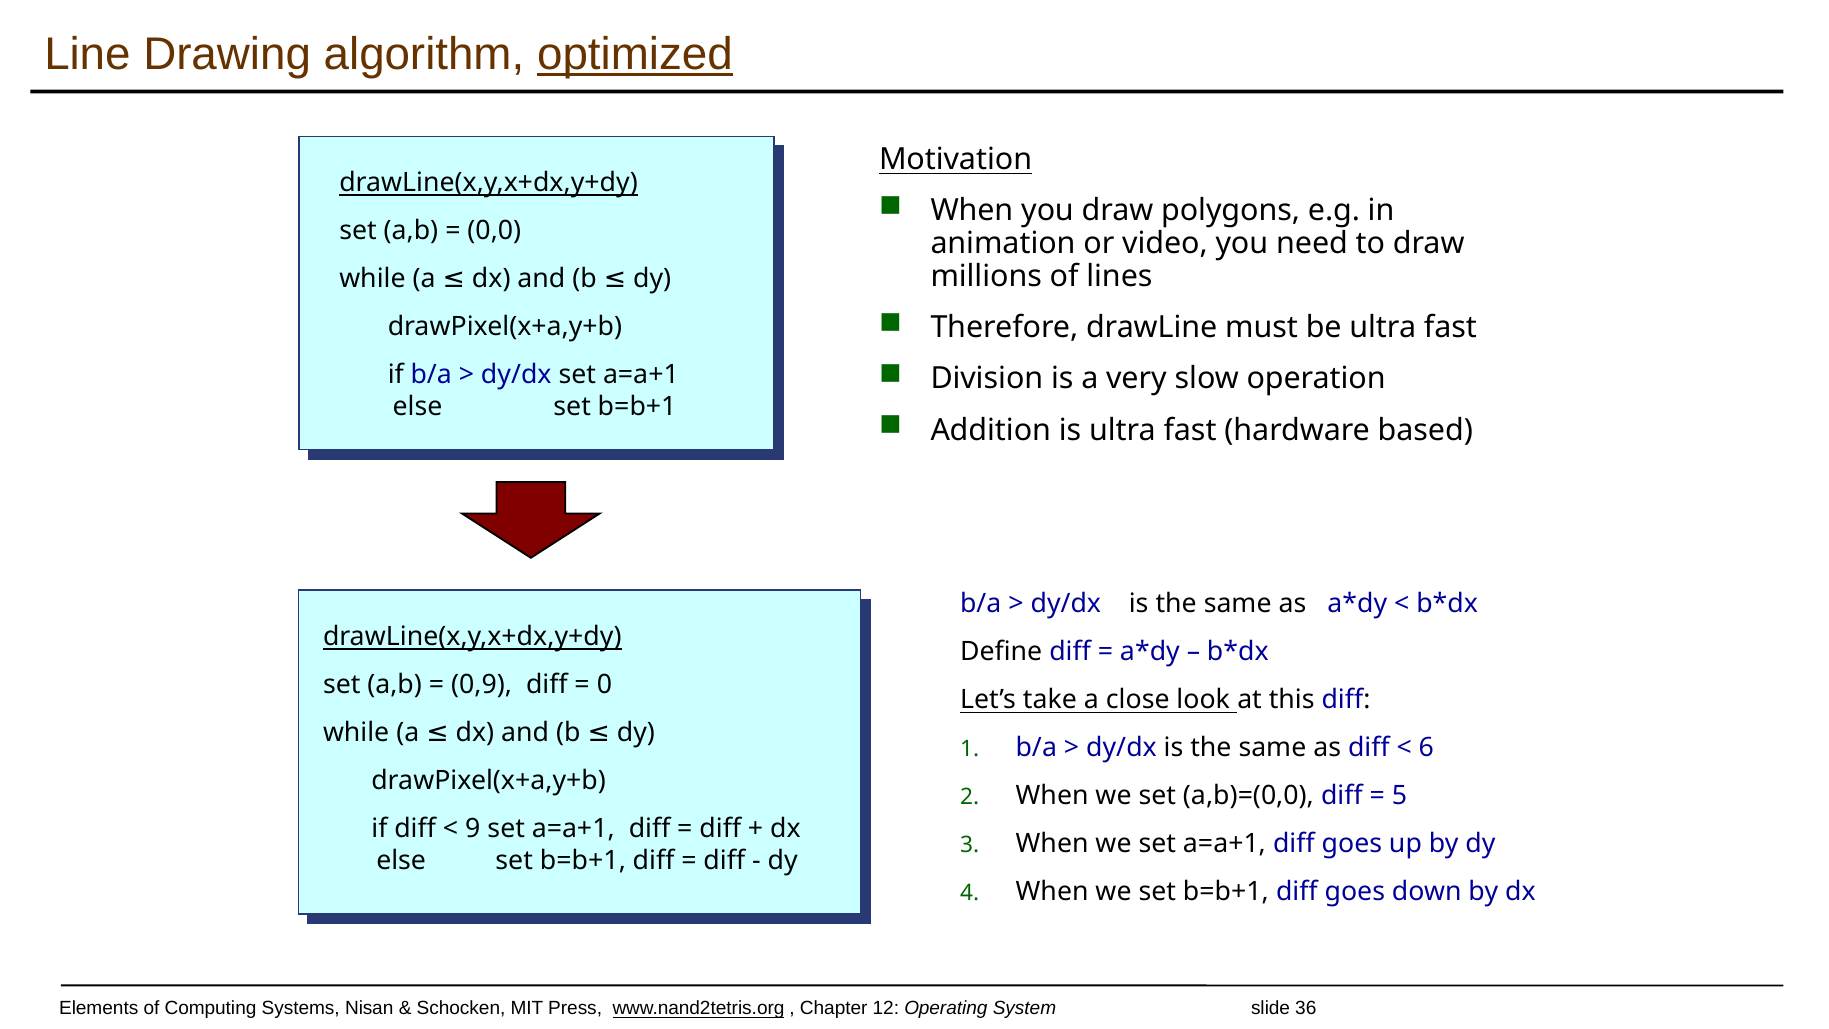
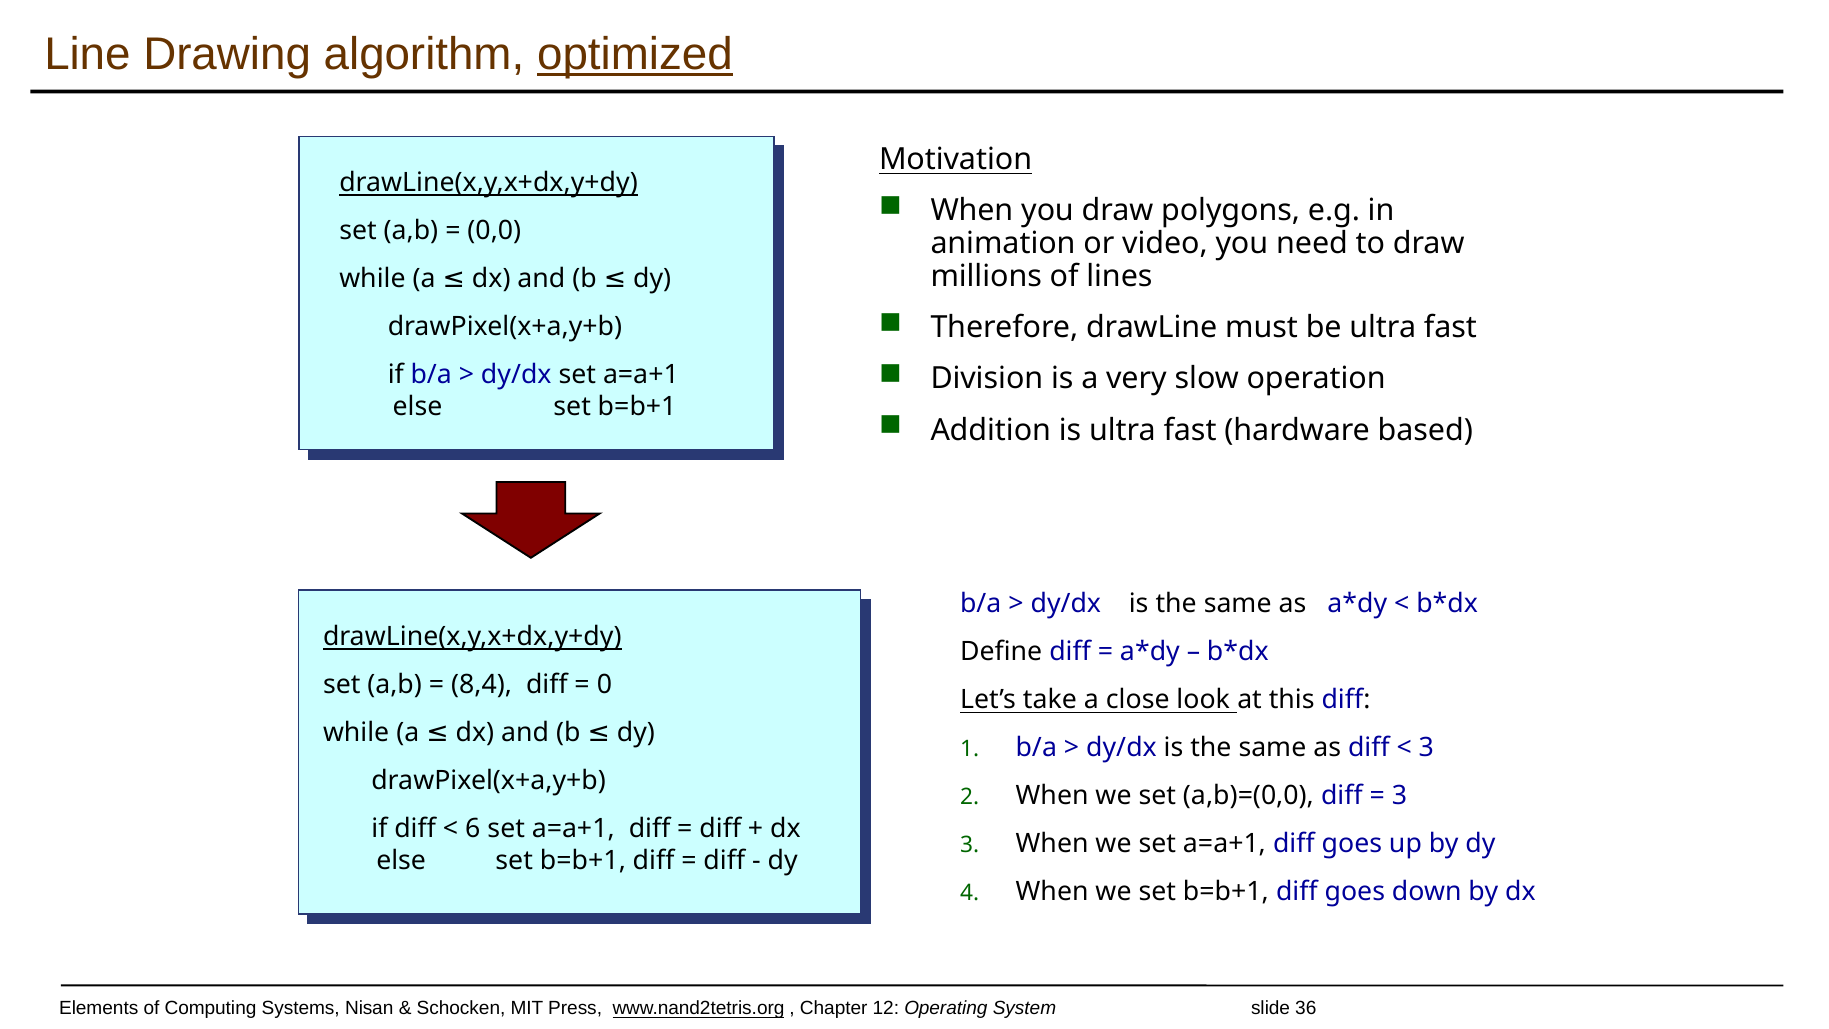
0,9: 0,9 -> 8,4 (482, 684)
6: 6 -> 3 (1426, 748)
5: 5 -> 3 (1399, 796)
9: 9 -> 6 (473, 828)
